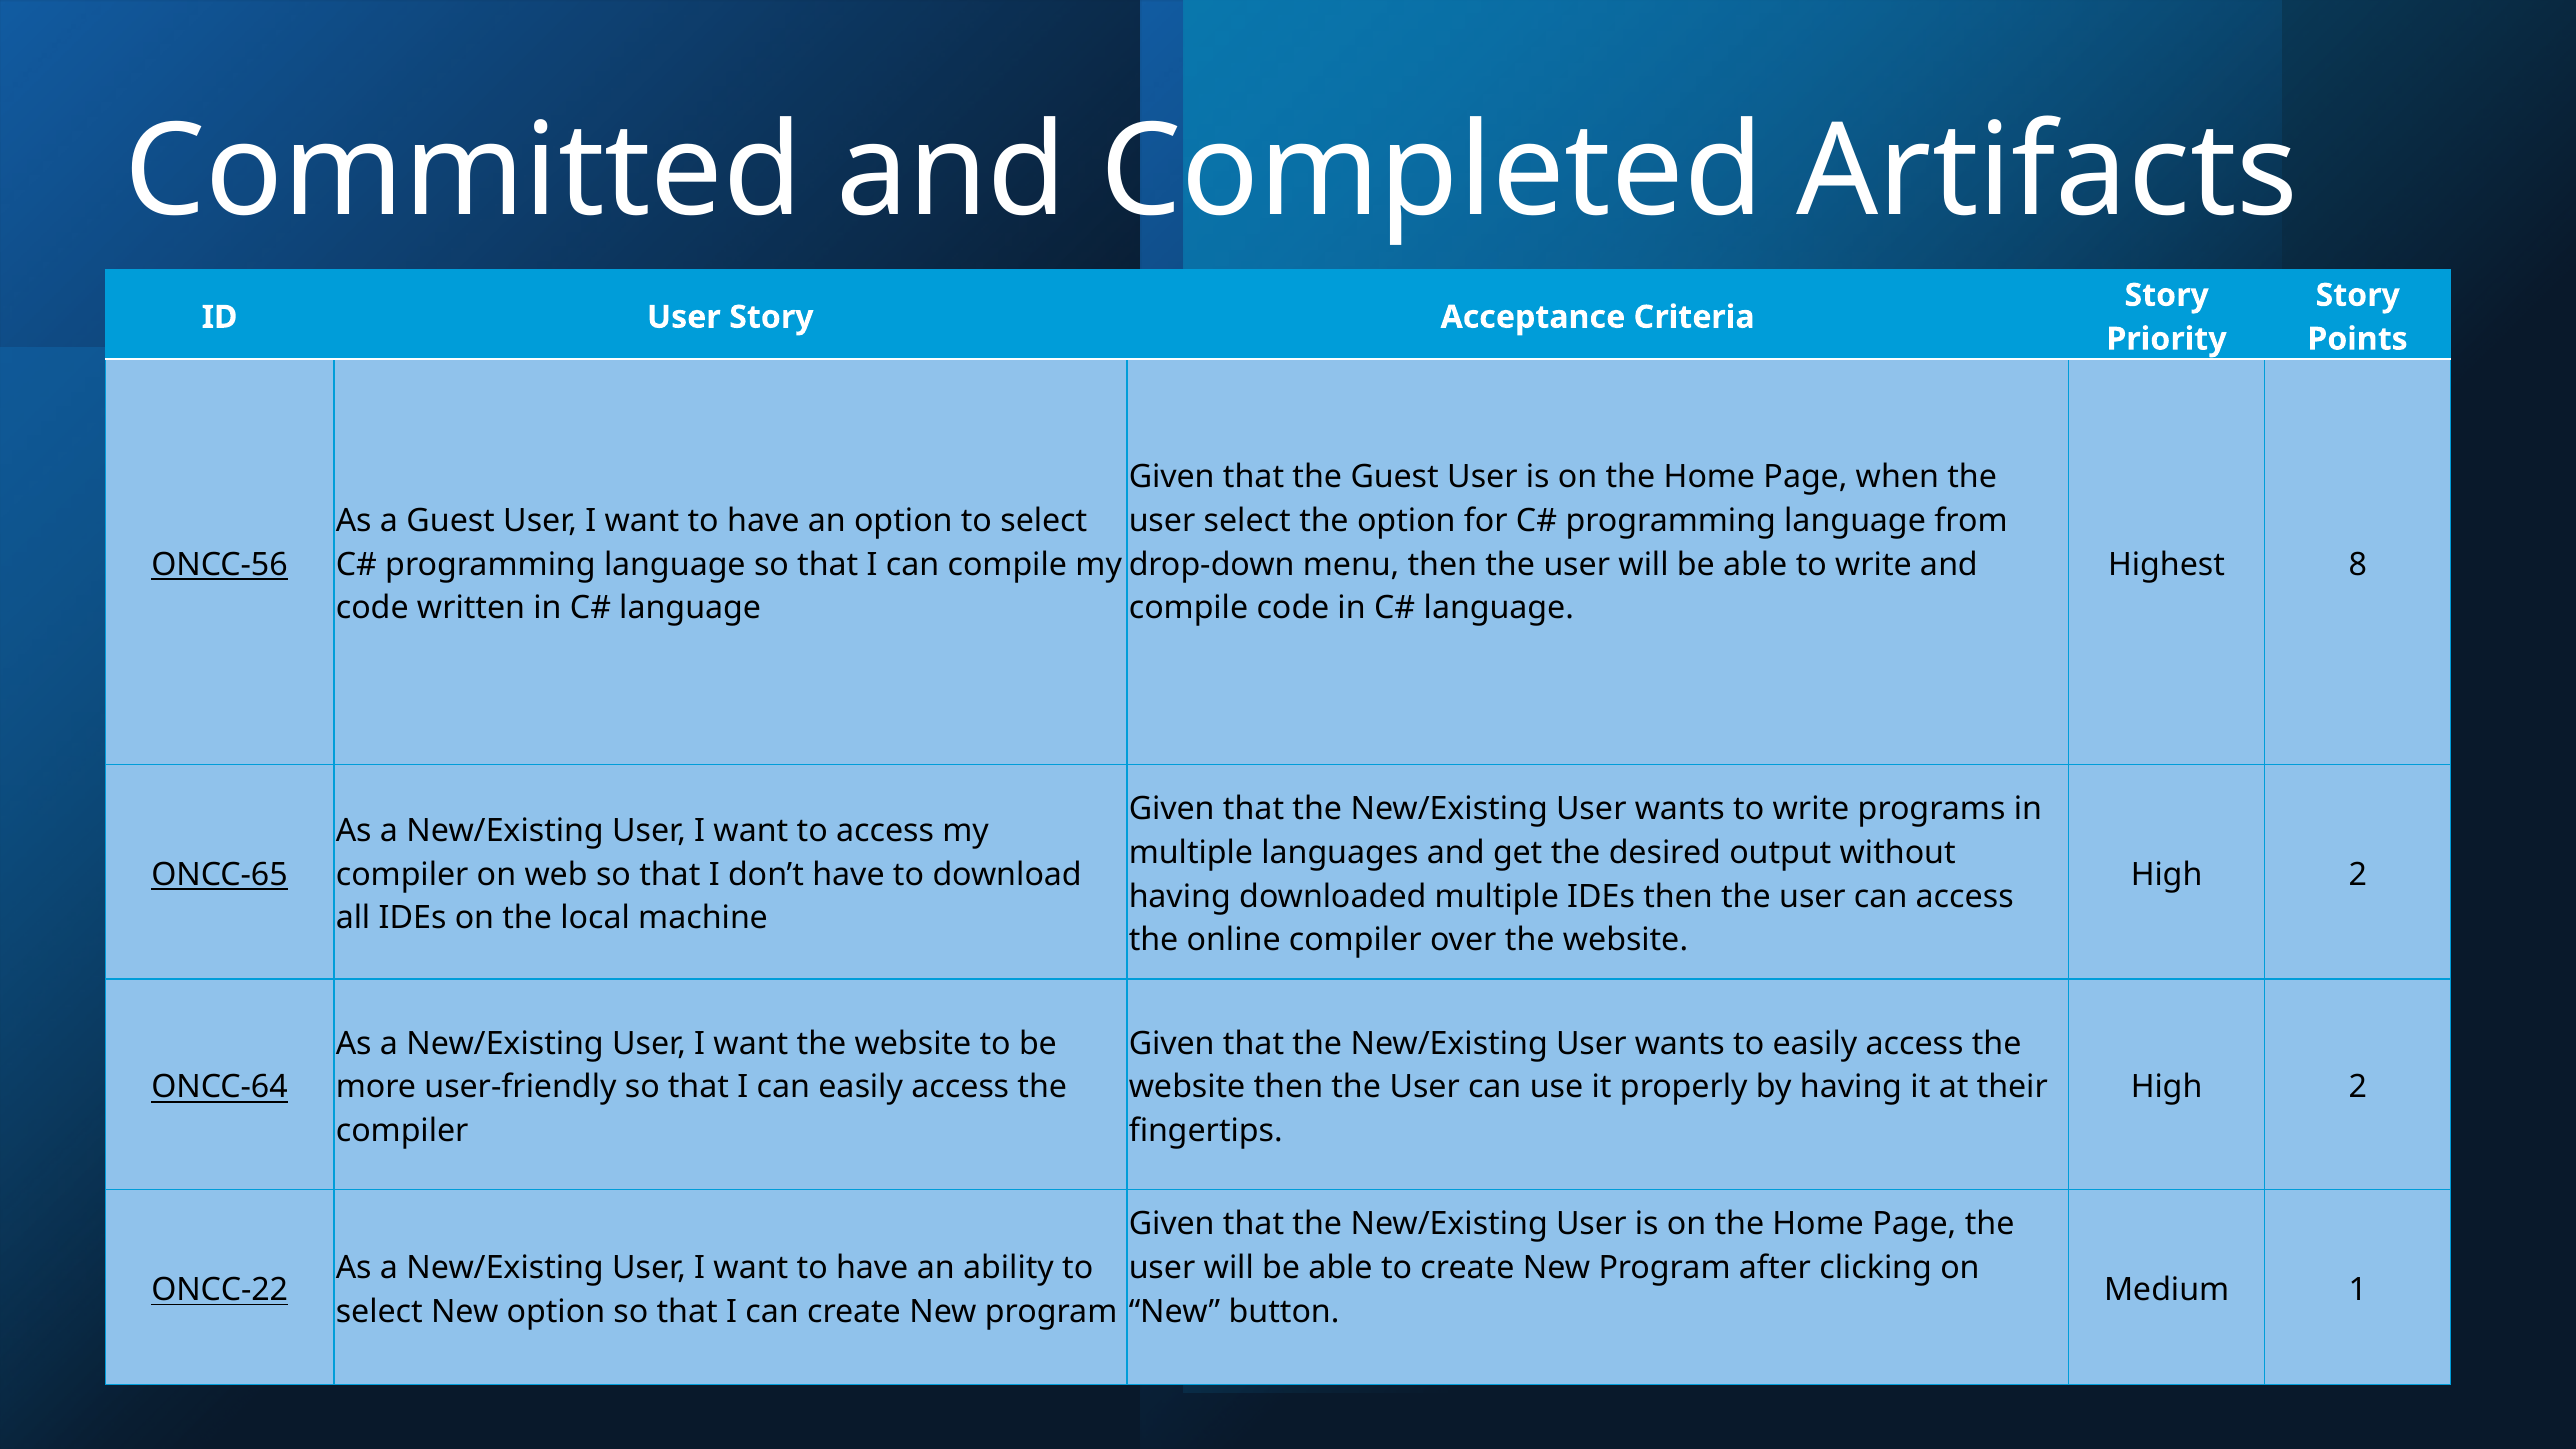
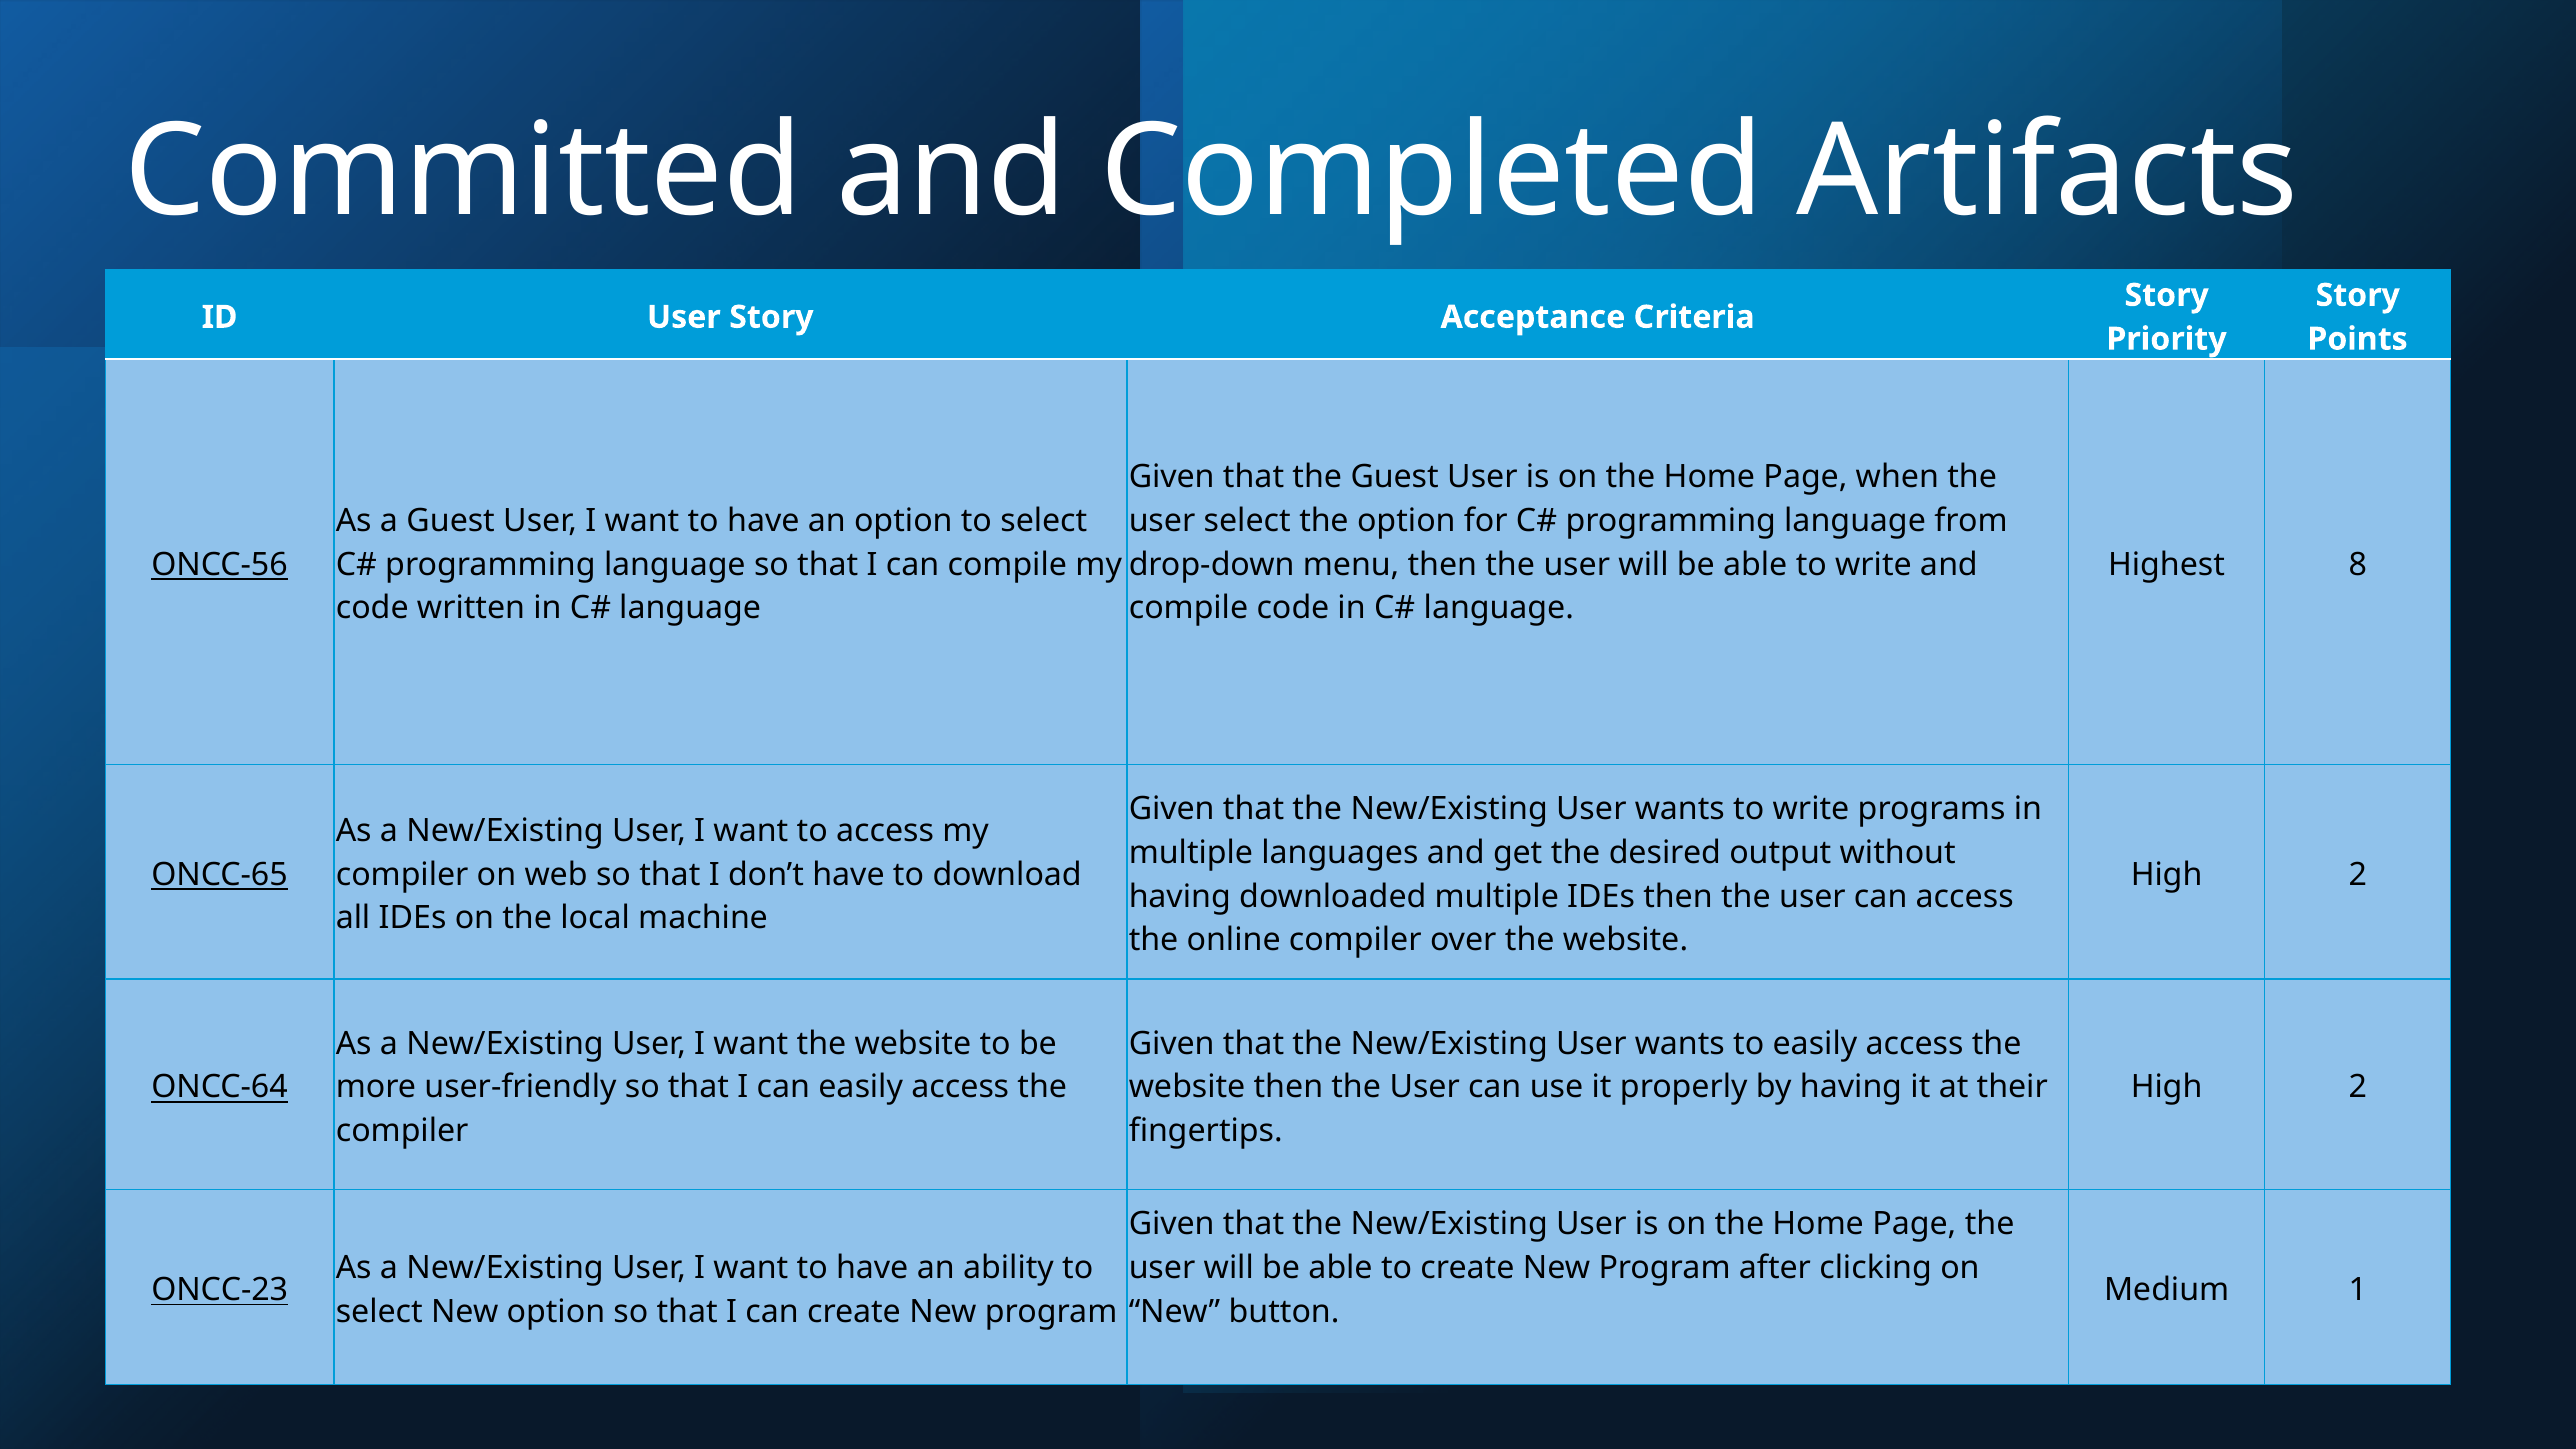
ONCC-22: ONCC-22 -> ONCC-23 (220, 1290)
